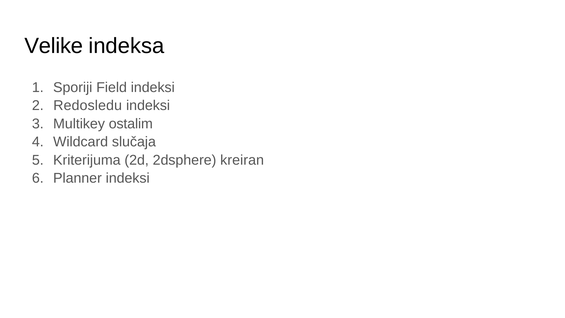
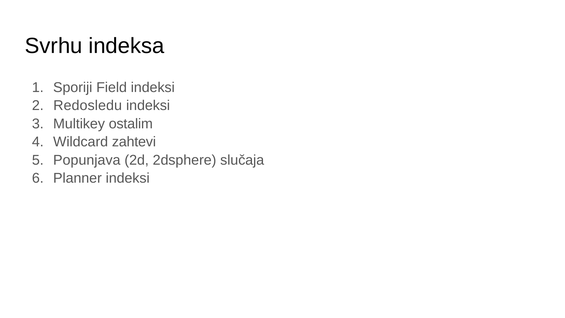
Velike: Velike -> Svrhu (54, 46)
slučaja: slučaja -> zahtevi (134, 142)
Kriterijuma: Kriterijuma -> Popunjava (87, 160)
kreiran: kreiran -> slučaja (242, 160)
